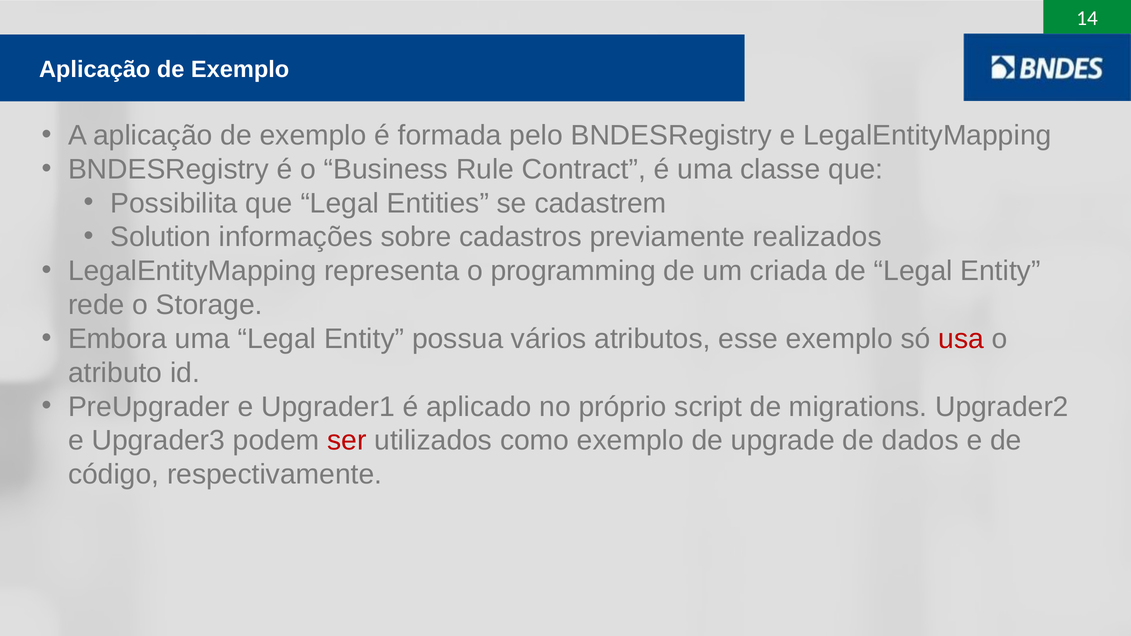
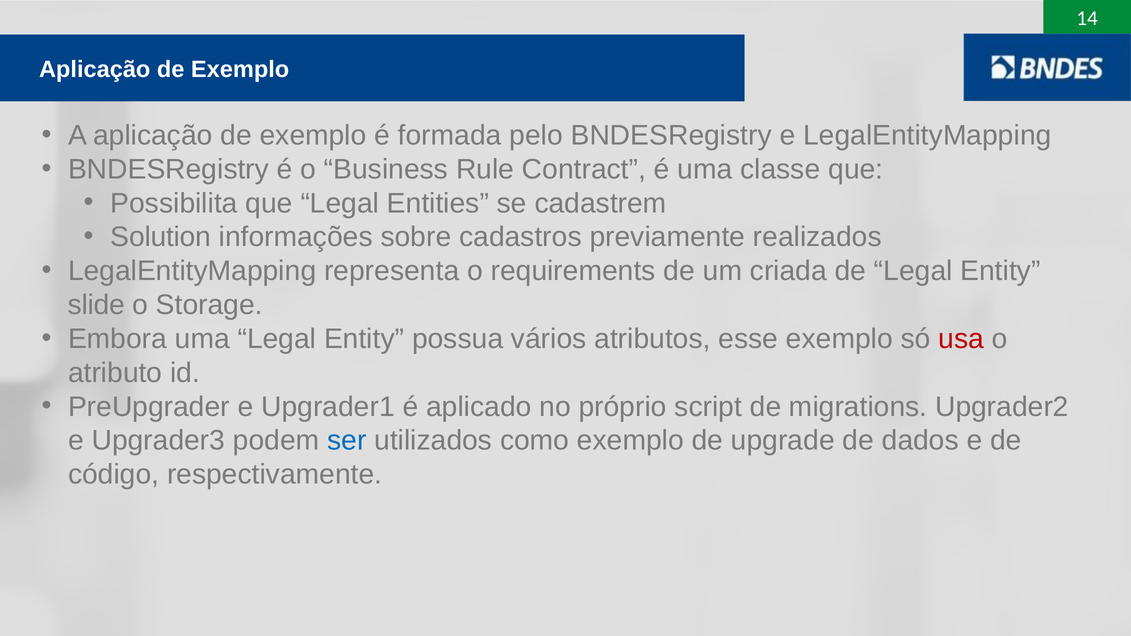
programming: programming -> requirements (573, 271)
rede: rede -> slide (96, 305)
ser colour: red -> blue (347, 441)
